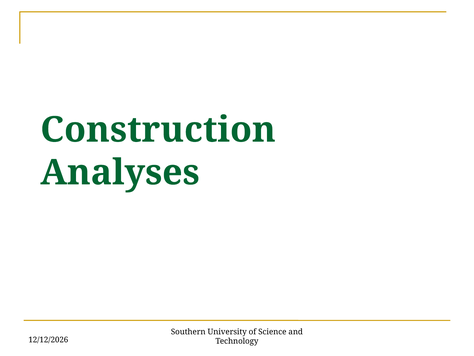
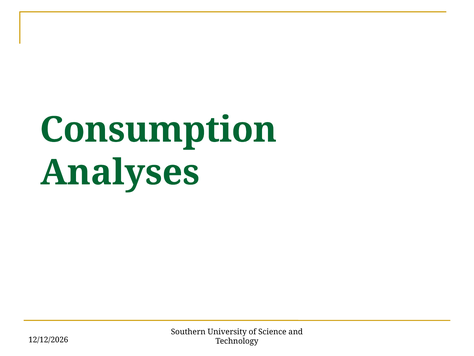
Construction: Construction -> Consumption (158, 130)
